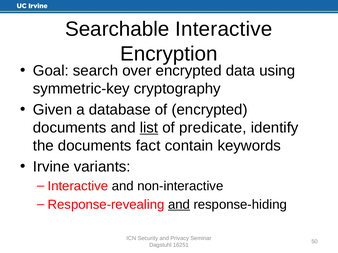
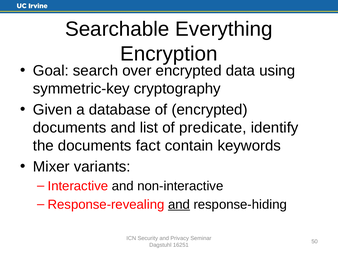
Searchable Interactive: Interactive -> Everything (224, 29)
list underline: present -> none (149, 128)
Irvine: Irvine -> Mixer (51, 167)
